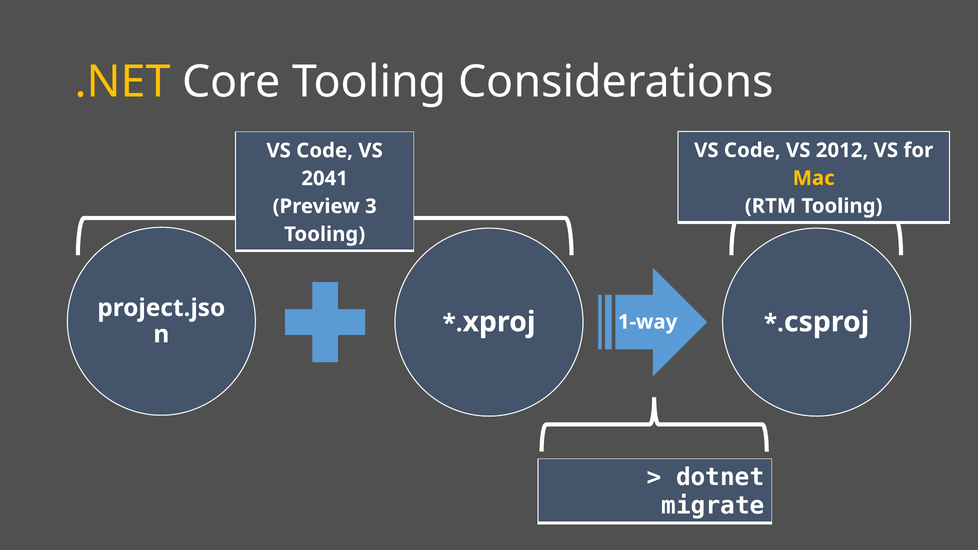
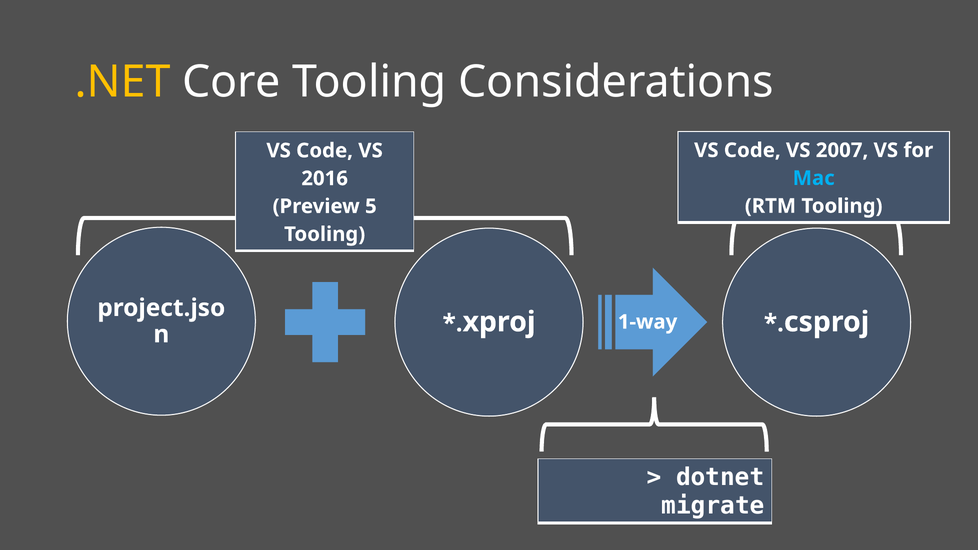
2012: 2012 -> 2007 (842, 150)
Mac colour: yellow -> light blue (814, 178)
2041: 2041 -> 2016 (325, 179)
3: 3 -> 5 (371, 206)
